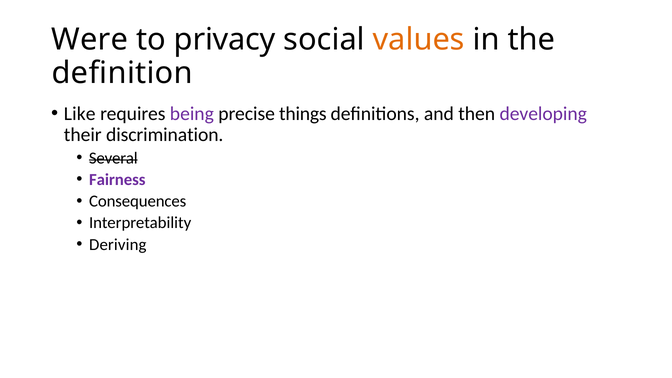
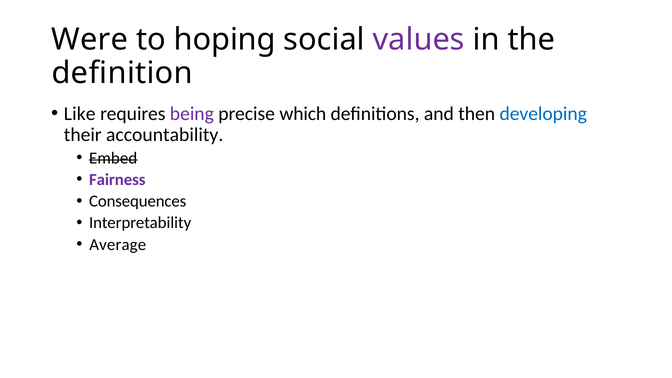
privacy: privacy -> hoping (225, 40)
values colour: orange -> purple (419, 40)
things: things -> which (303, 114)
developing colour: purple -> blue (543, 114)
discrimination: discrimination -> accountability (165, 135)
Several: Several -> Embed (113, 158)
Deriving: Deriving -> Average (118, 244)
